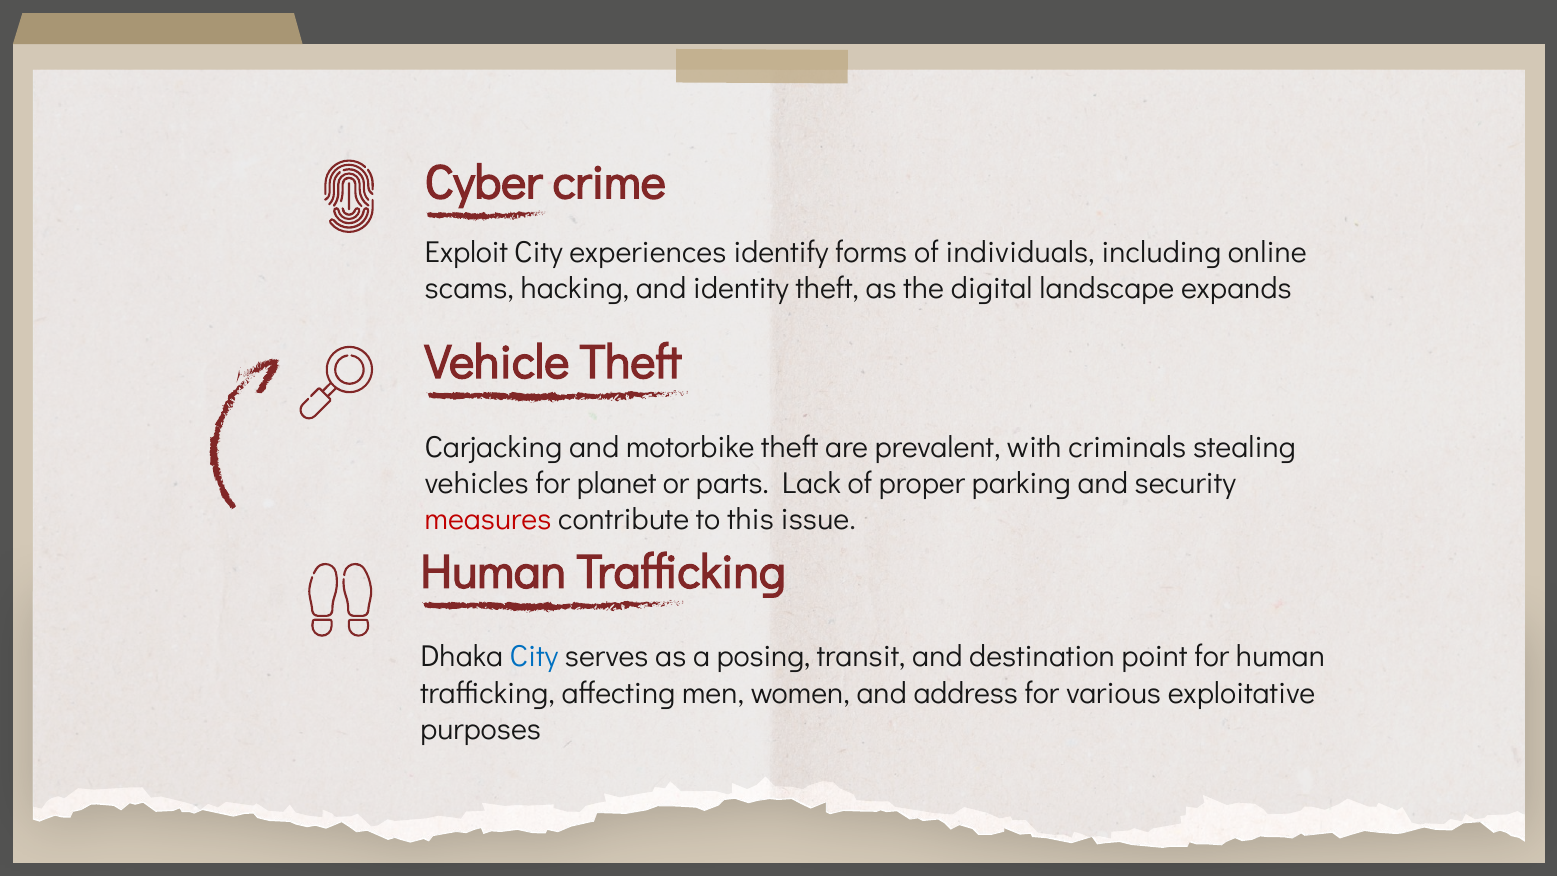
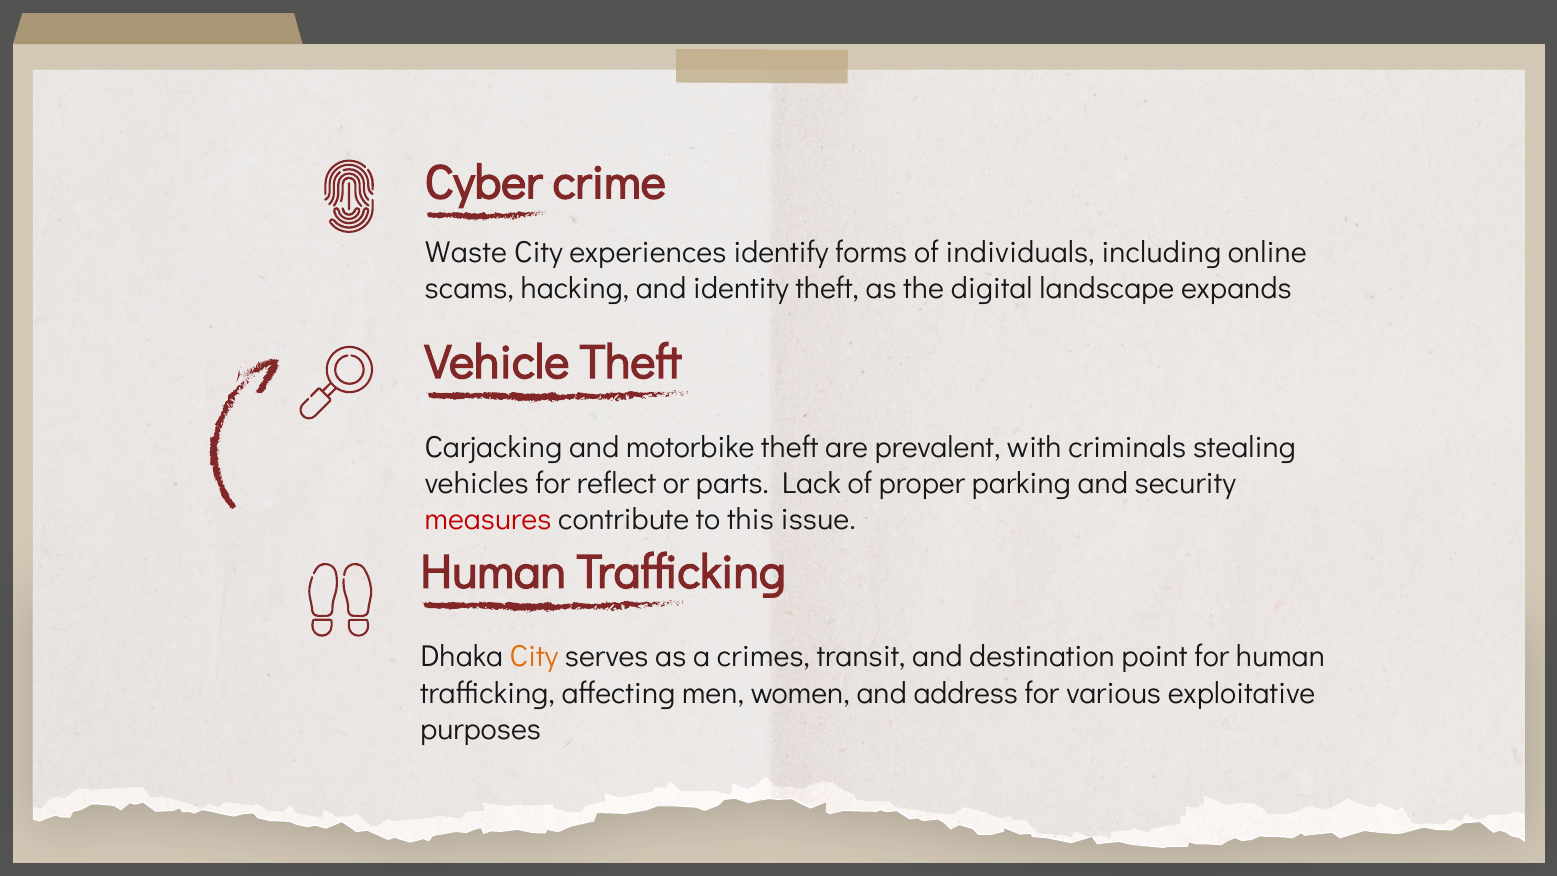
Exploit: Exploit -> Waste (466, 252)
planet: planet -> reflect (617, 483)
City colour: blue -> orange (534, 657)
posing: posing -> crimes (763, 657)
